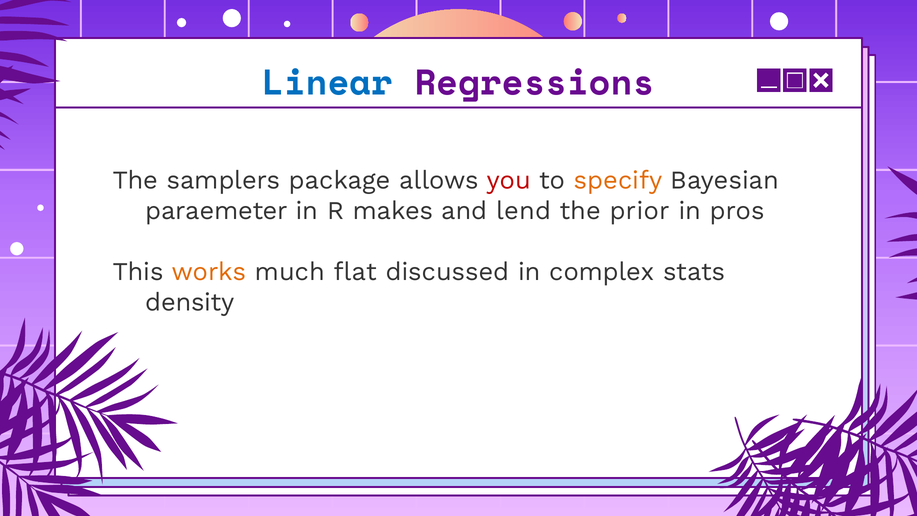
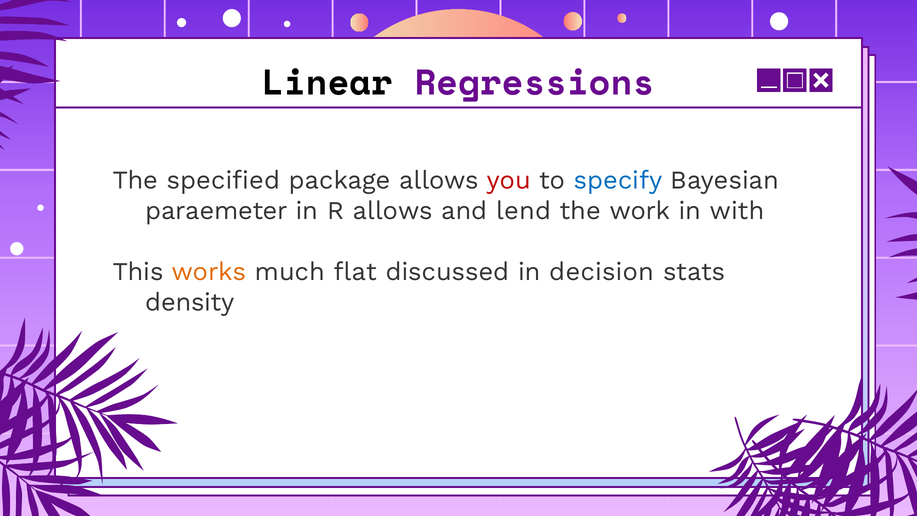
Linear colour: blue -> black (328, 83)
samplers: samplers -> specified (223, 180)
specify colour: orange -> blue (618, 180)
R makes: makes -> allows (393, 211)
prior: prior -> work (640, 211)
pros: pros -> with (737, 211)
complex: complex -> decision (602, 272)
